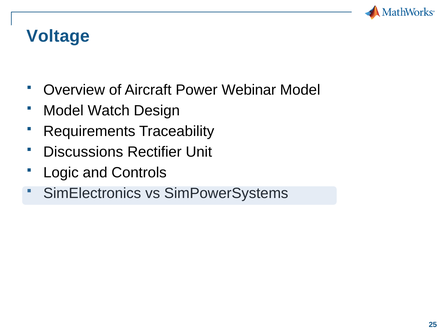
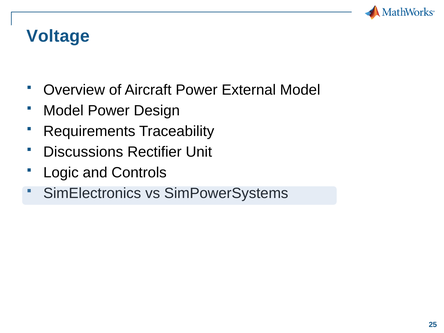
Webinar: Webinar -> External (249, 90)
Model Watch: Watch -> Power (109, 111)
